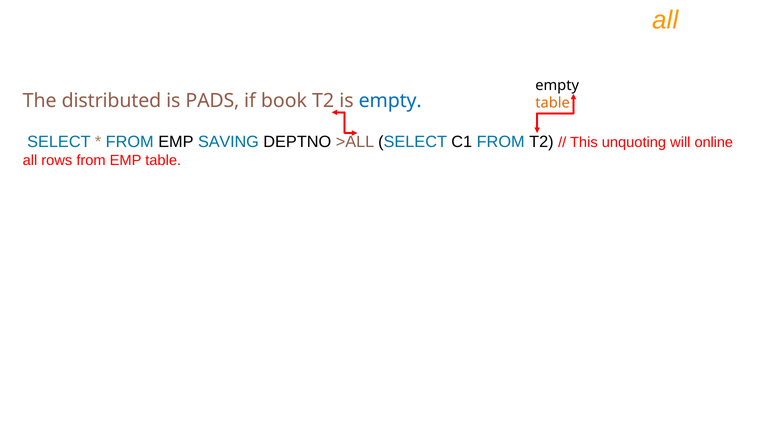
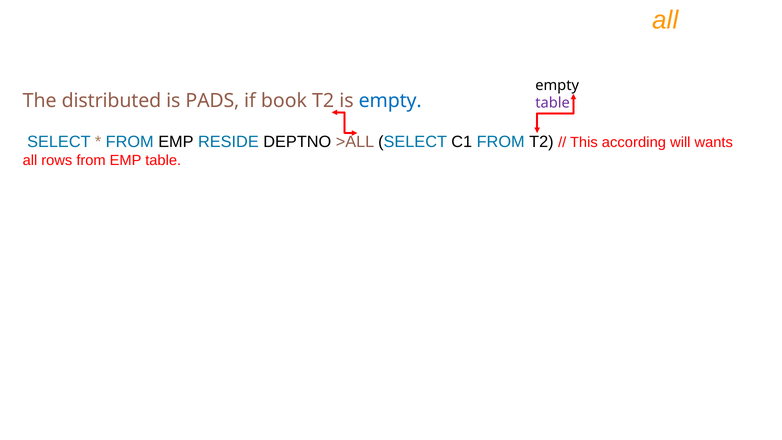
table colour: orange -> purple (553, 103)
SAVING: SAVING -> RESIDE (228, 142)
unquoting: unquoting -> according (634, 142)
online: online -> wants (714, 142)
